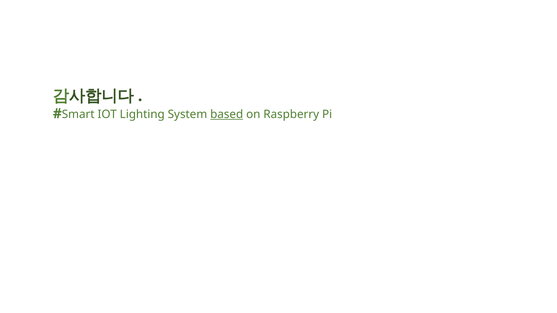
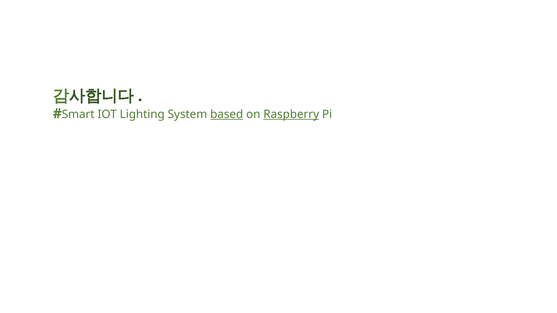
Raspberry underline: none -> present (291, 114)
